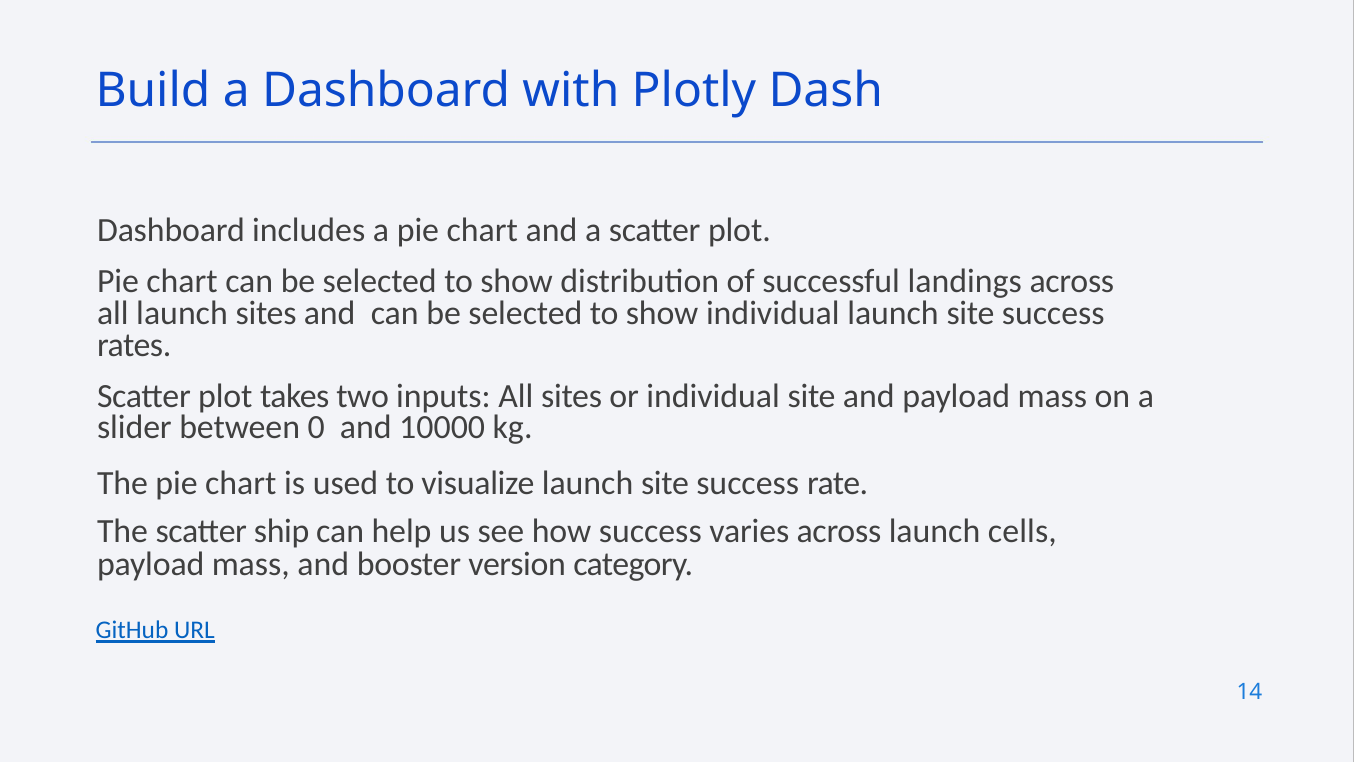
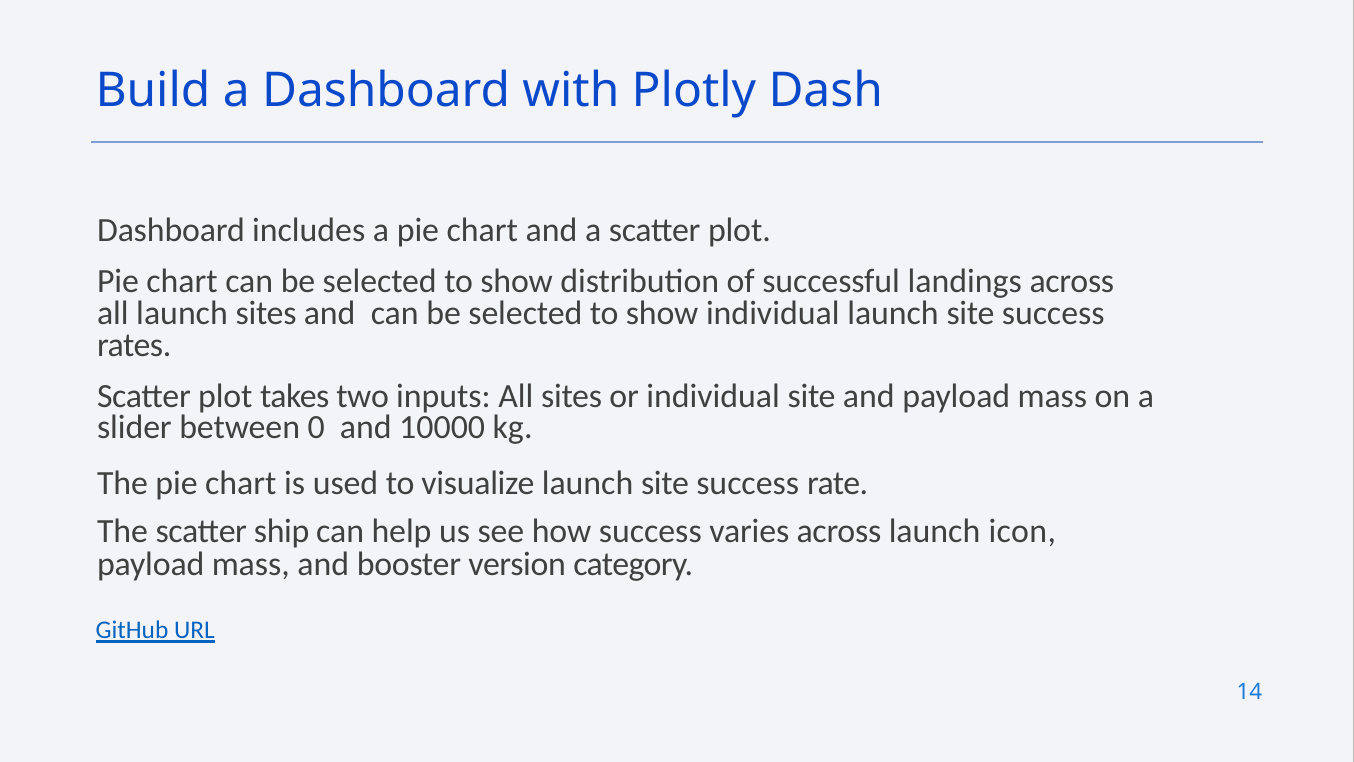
cells: cells -> icon (1022, 531)
